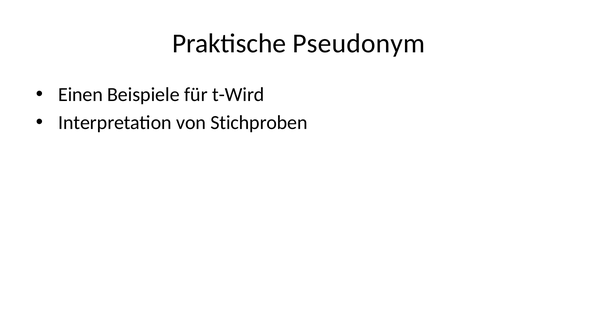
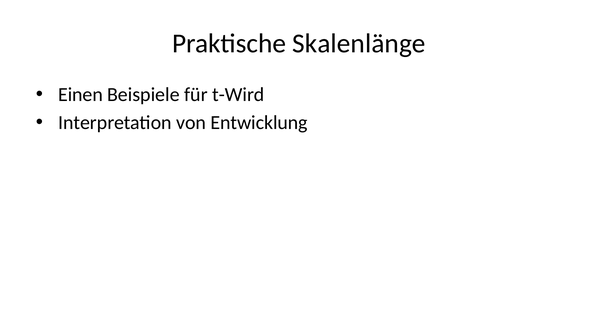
Pseudonym: Pseudonym -> Skalenlänge (359, 43)
Stichproben: Stichproben -> Entwicklung (259, 123)
